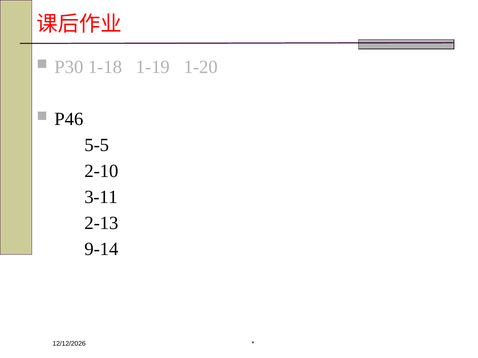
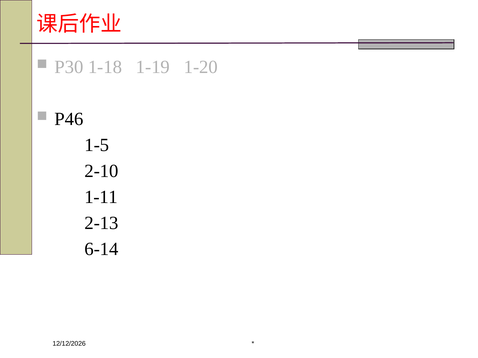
5-5: 5-5 -> 1-5 (97, 145)
3-11: 3-11 -> 1-11 (101, 197)
9-14: 9-14 -> 6-14 (101, 250)
